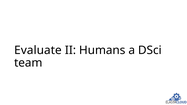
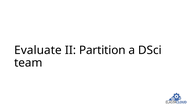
Humans: Humans -> Partition (102, 50)
